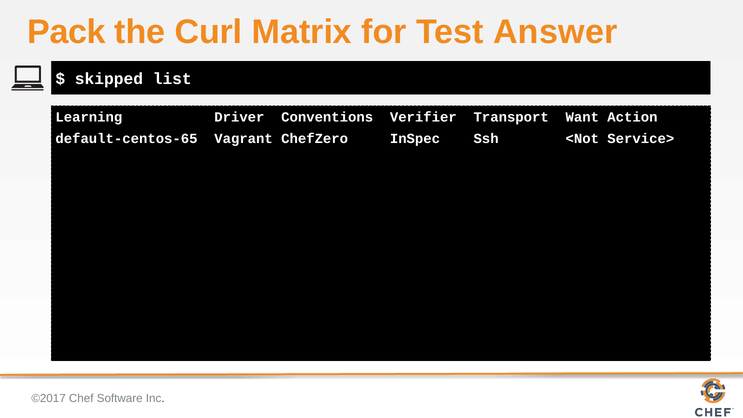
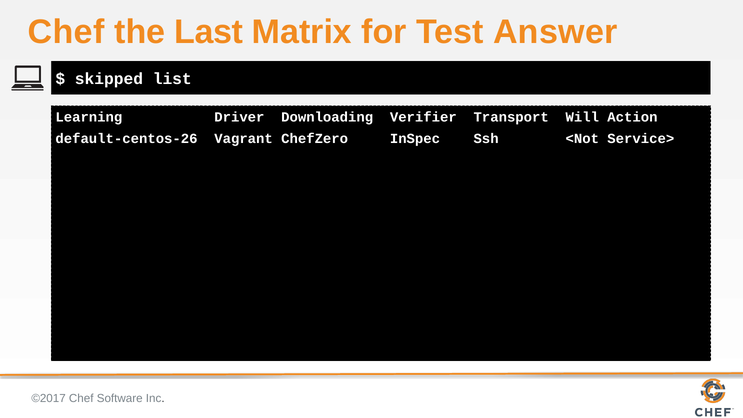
Pack: Pack -> Chef (66, 32)
Curl: Curl -> Last (209, 32)
Conventions: Conventions -> Downloading (327, 117)
Want: Want -> Will (582, 117)
default-centos-65: default-centos-65 -> default-centos-26 (126, 139)
